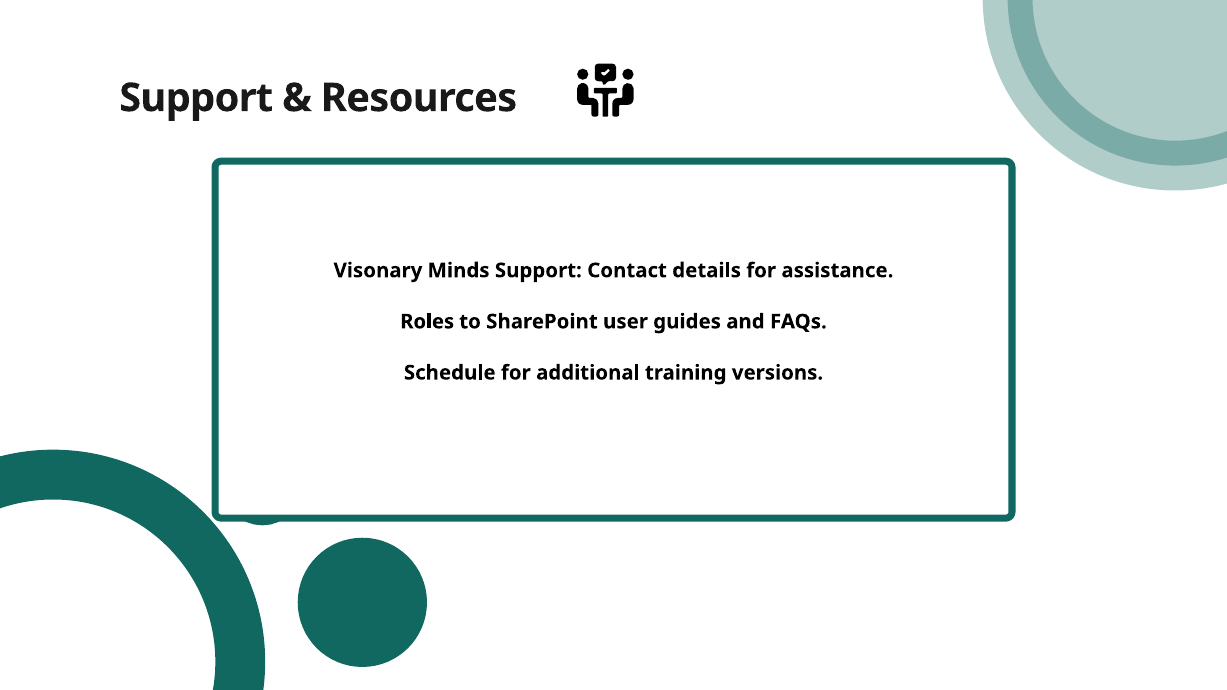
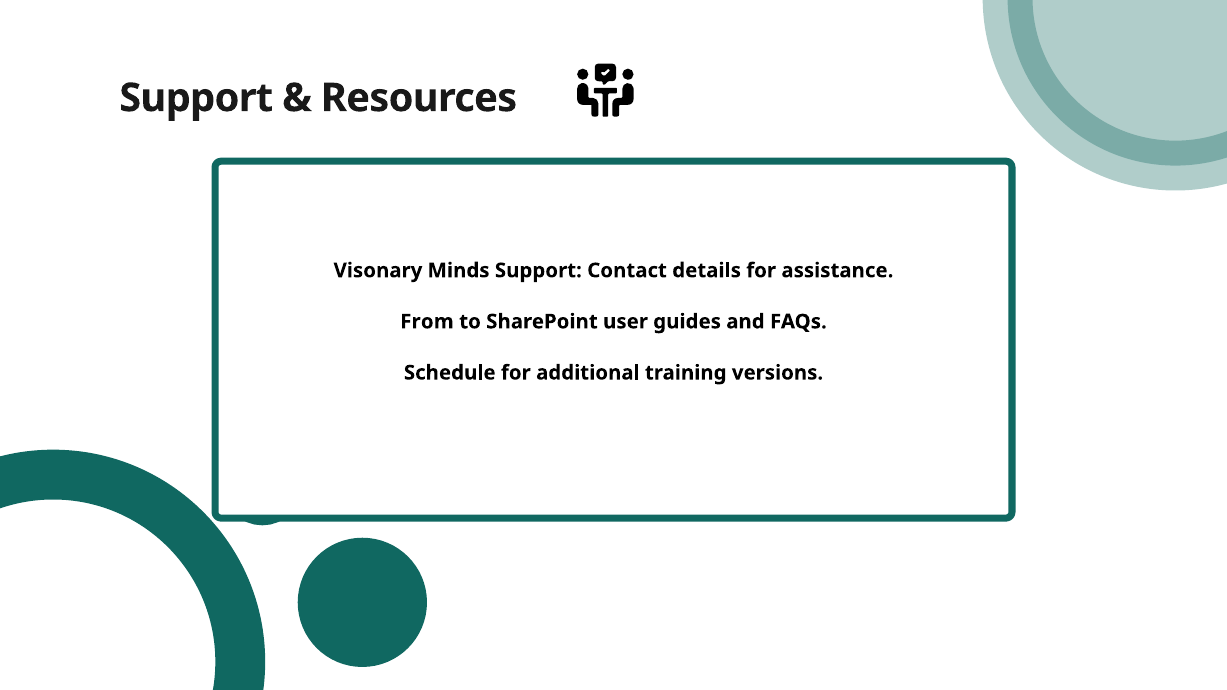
Roles: Roles -> From (427, 322)
